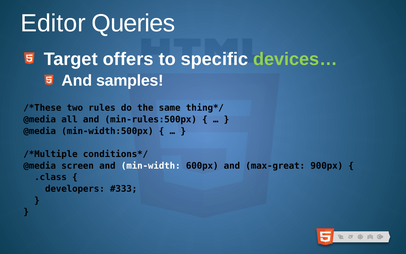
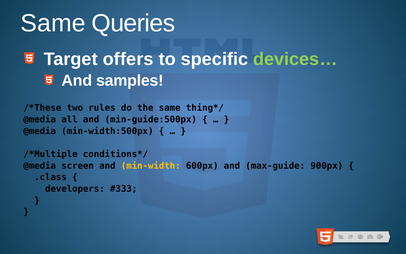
Editor: Editor -> Same (53, 23)
min-rules:500px: min-rules:500px -> min-guide:500px (151, 119)
min-width colour: white -> yellow (151, 166)
max-great: max-great -> max-guide (275, 166)
